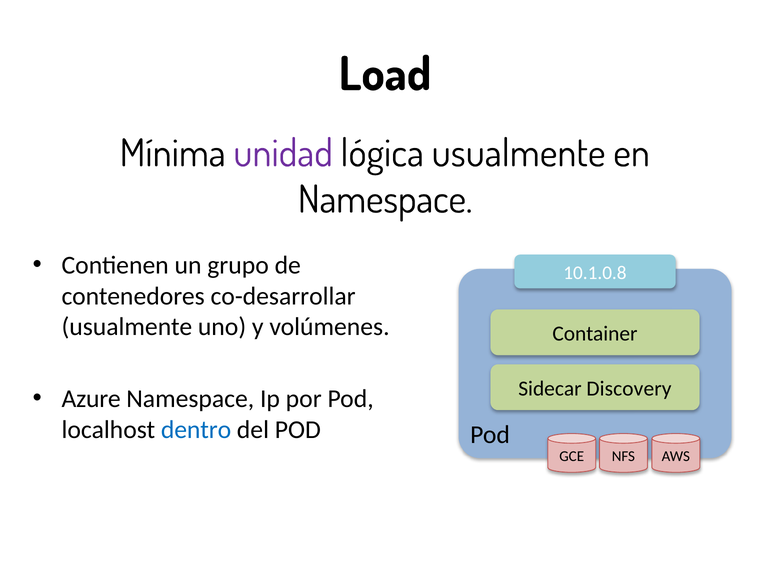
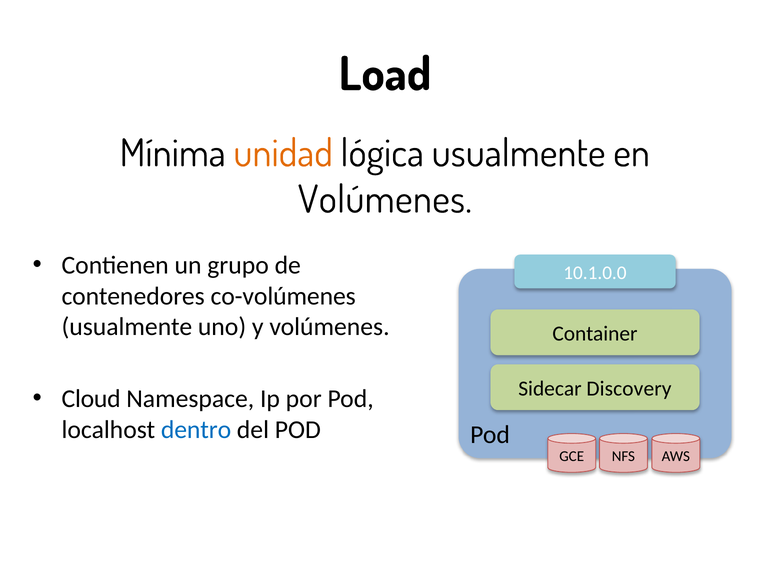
unidad colour: purple -> orange (283, 154)
Namespace: Namespace -> Volúmenes (385, 200)
10.1.0.8: 10.1.0.8 -> 10.1.0.0 (595, 273)
co-desarrollar: co-desarrollar -> co-volúmenes (283, 296)
Azure: Azure -> Cloud (91, 398)
